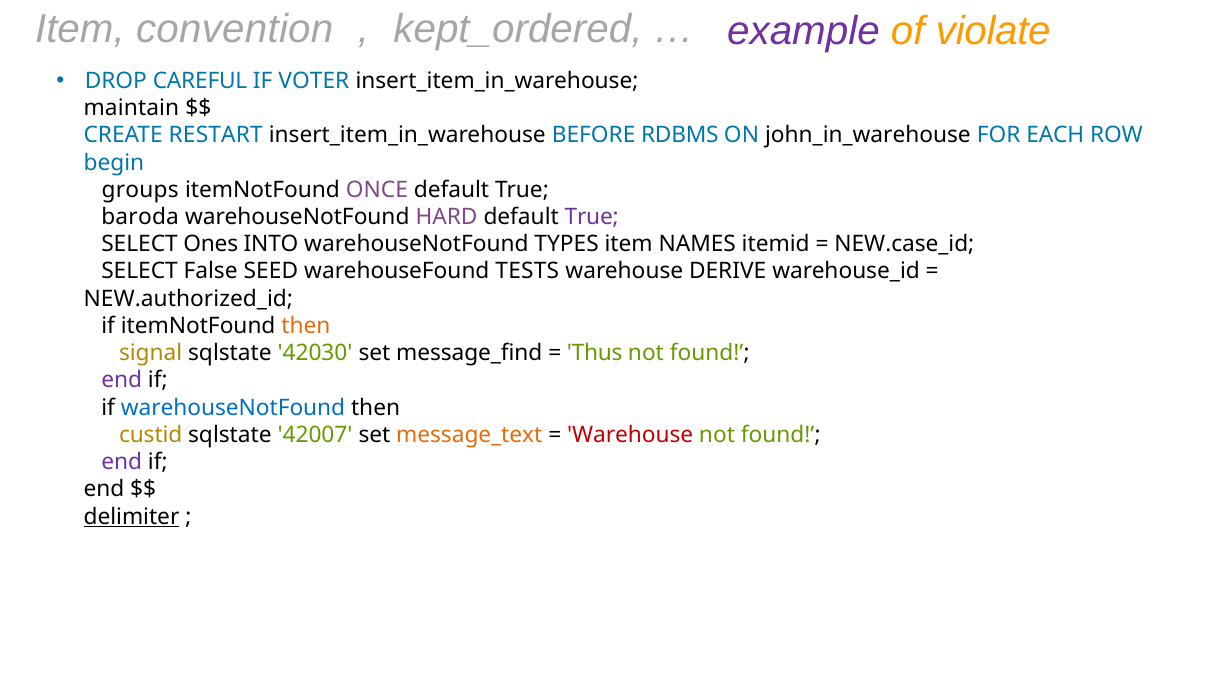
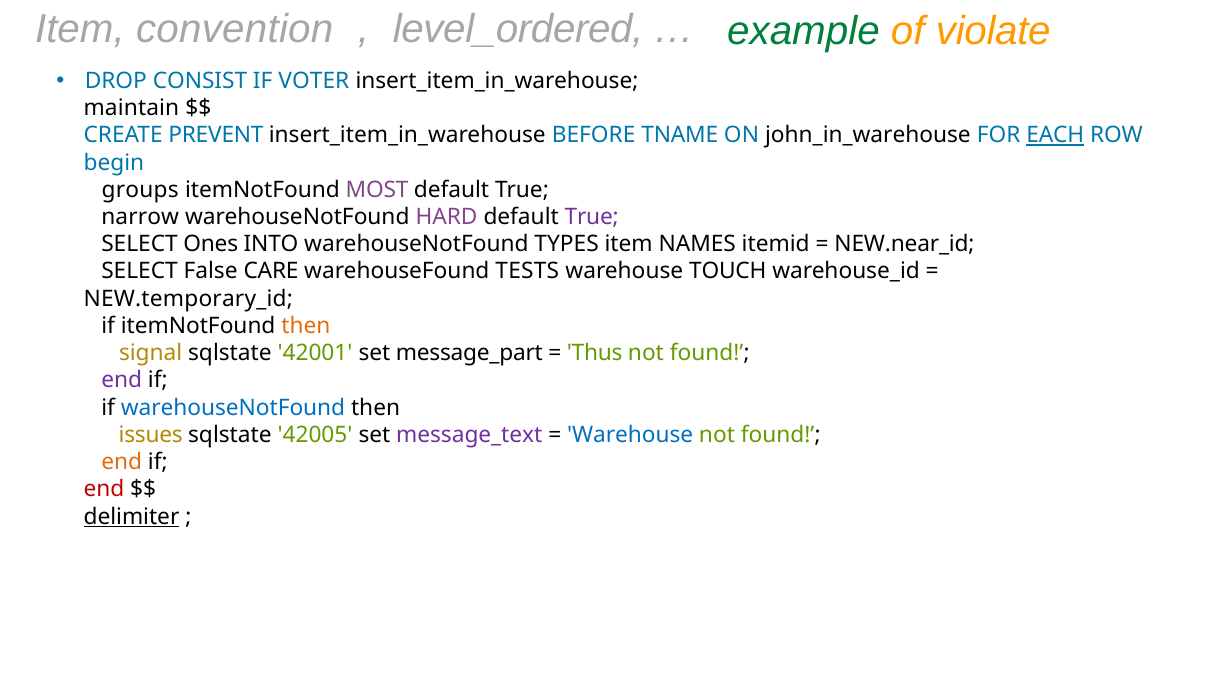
kept_ordered: kept_ordered -> level_ordered (518, 29)
example colour: purple -> green (803, 32)
CAREFUL: CAREFUL -> CONSIST (200, 81)
RESTART: RESTART -> PREVENT (216, 135)
RDBMS: RDBMS -> TNAME (680, 135)
EACH underline: none -> present (1055, 135)
ONCE: ONCE -> MOST (377, 190)
baroda: baroda -> narrow (140, 217)
NEW.case_id: NEW.case_id -> NEW.near_id (904, 244)
SEED: SEED -> CARE (271, 272)
DERIVE: DERIVE -> TOUCH (728, 272)
NEW.authorized_id: NEW.authorized_id -> NEW.temporary_id (188, 299)
42030: 42030 -> 42001 (315, 353)
message_find: message_find -> message_part (469, 353)
custid: custid -> issues (151, 435)
42007: 42007 -> 42005 (315, 435)
message_text colour: orange -> purple (469, 435)
Warehouse colour: red -> blue (630, 435)
end colour: purple -> orange (122, 462)
end colour: black -> red (104, 490)
